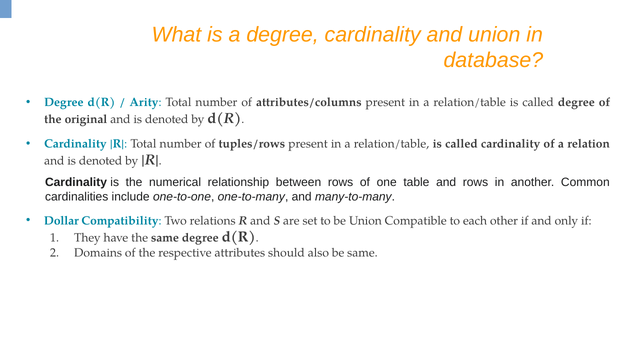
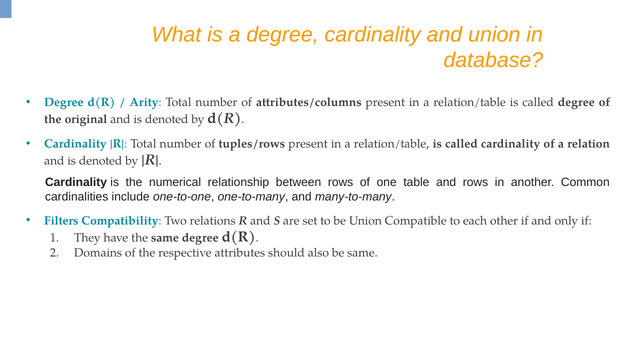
Dollar: Dollar -> Filters (61, 221)
